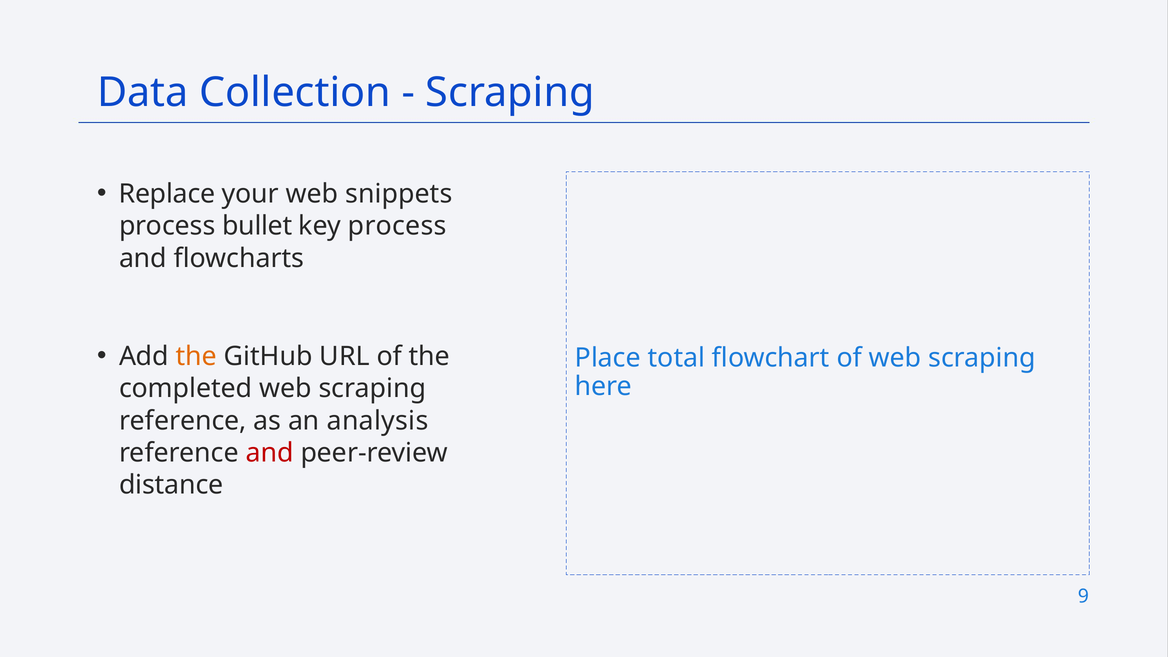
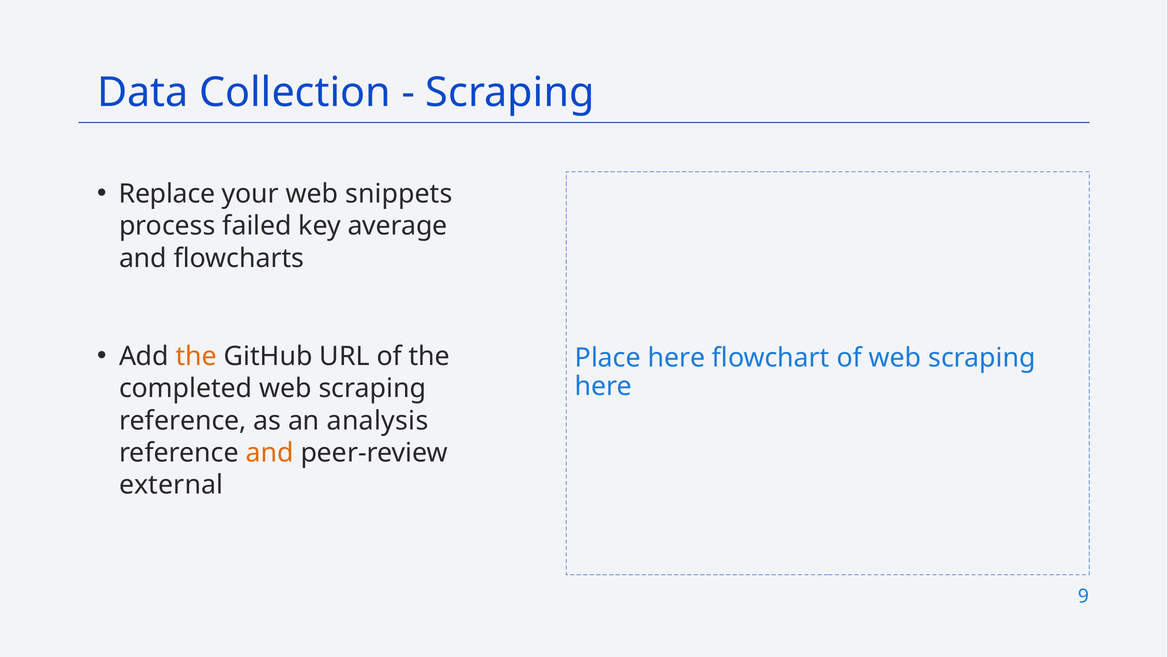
bullet: bullet -> failed (257, 226)
key process: process -> average (397, 226)
Place total: total -> here (676, 358)
and colour: red -> orange (270, 453)
distance: distance -> external (171, 485)
